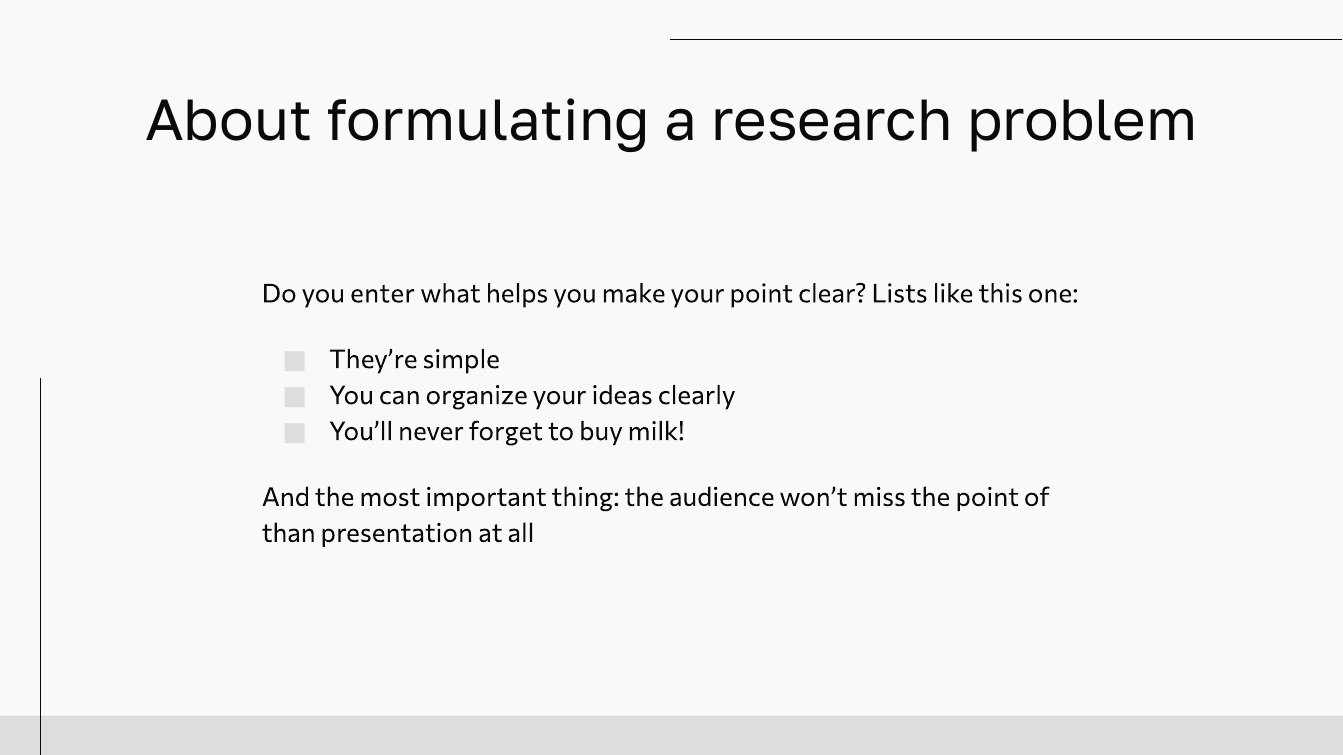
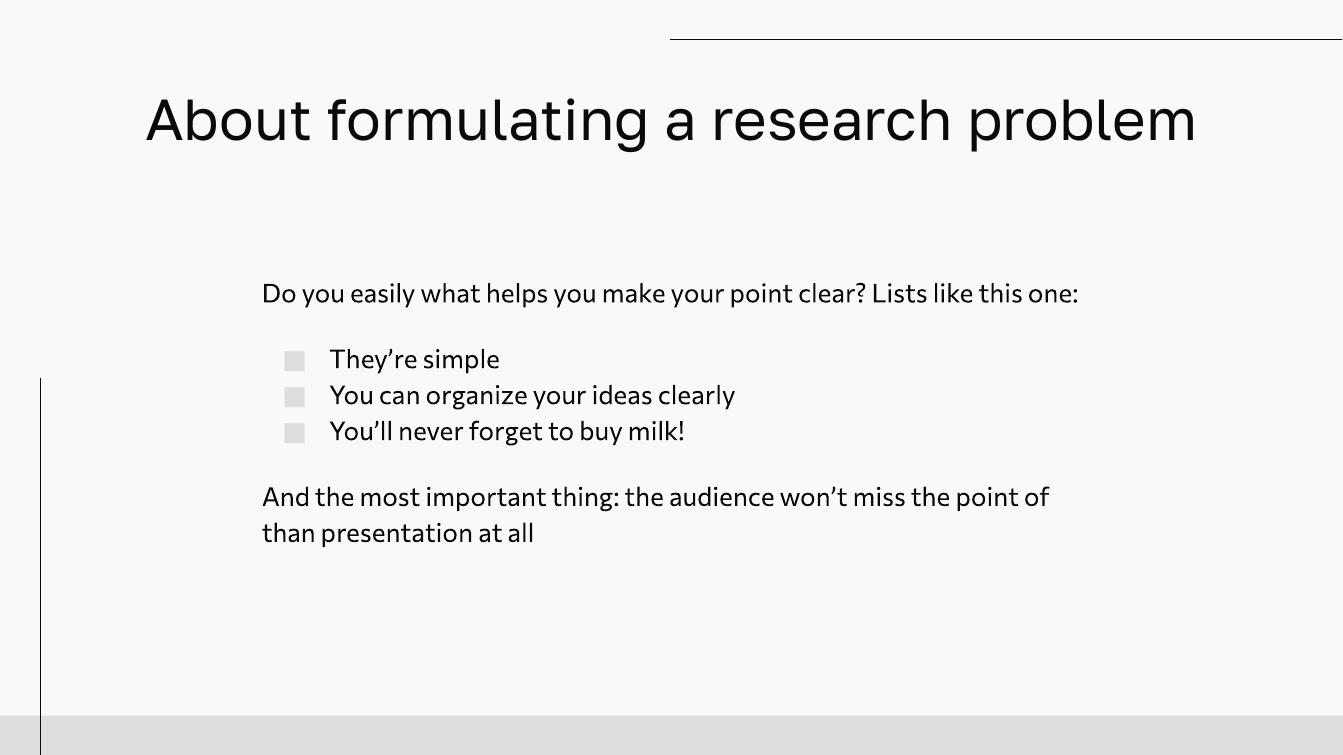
enter: enter -> easily (383, 294)
